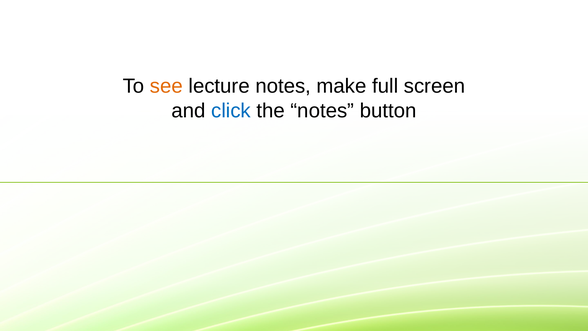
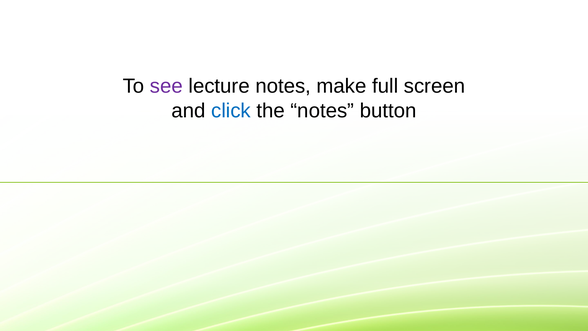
see colour: orange -> purple (166, 86)
